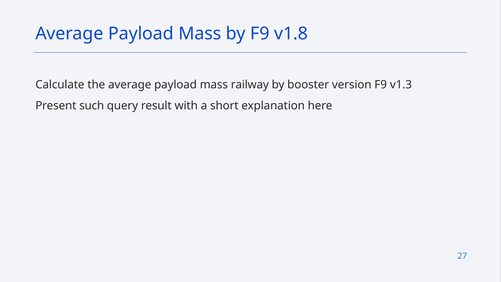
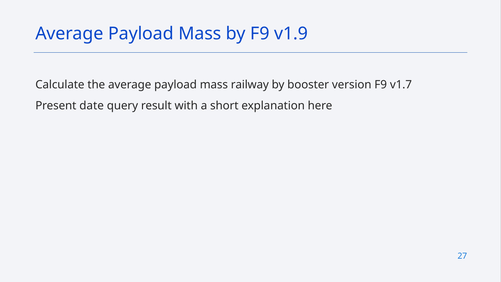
v1.8: v1.8 -> v1.9 (291, 33)
v1.3: v1.3 -> v1.7 (401, 85)
such: such -> date (92, 106)
